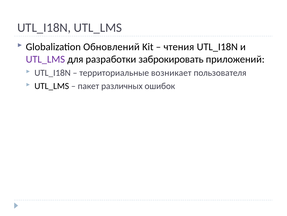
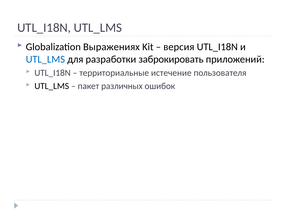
Обновлений: Обновлений -> Выражениях (111, 47)
чтения: чтения -> версия (179, 47)
UTL_LMS colour: purple -> blue (45, 59)
возникает: возникает -> истечение (171, 73)
